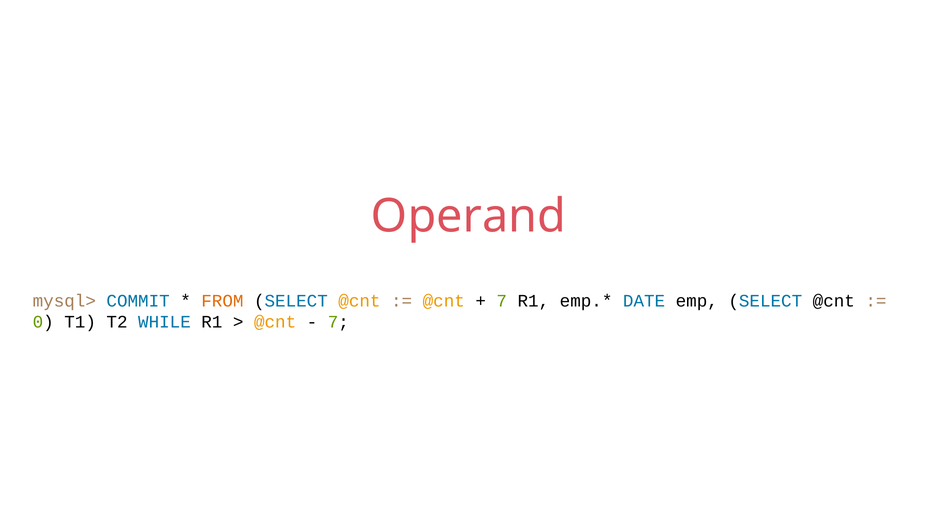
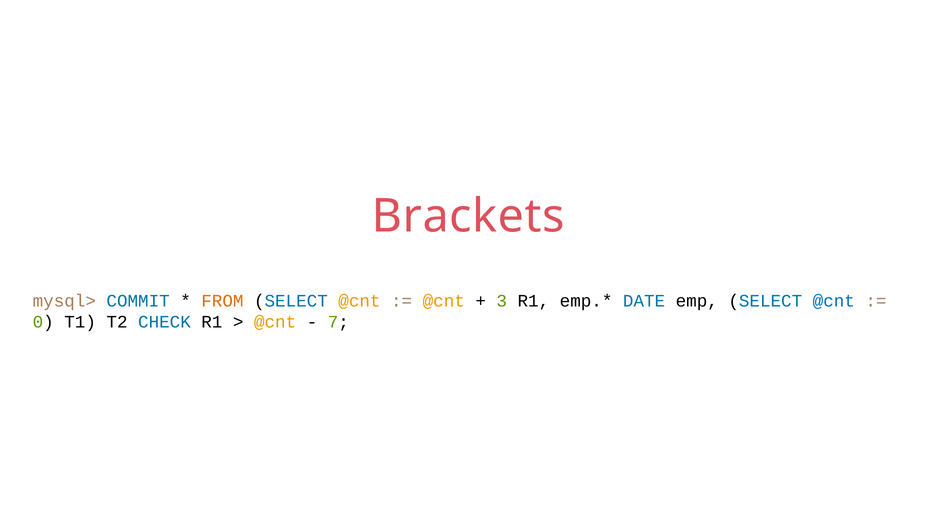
Operand: Operand -> Brackets (468, 216)
7: 7 -> 3 (502, 301)
@cnt colour: black -> blue (834, 301)
WHILE: WHILE -> CHECK (164, 322)
